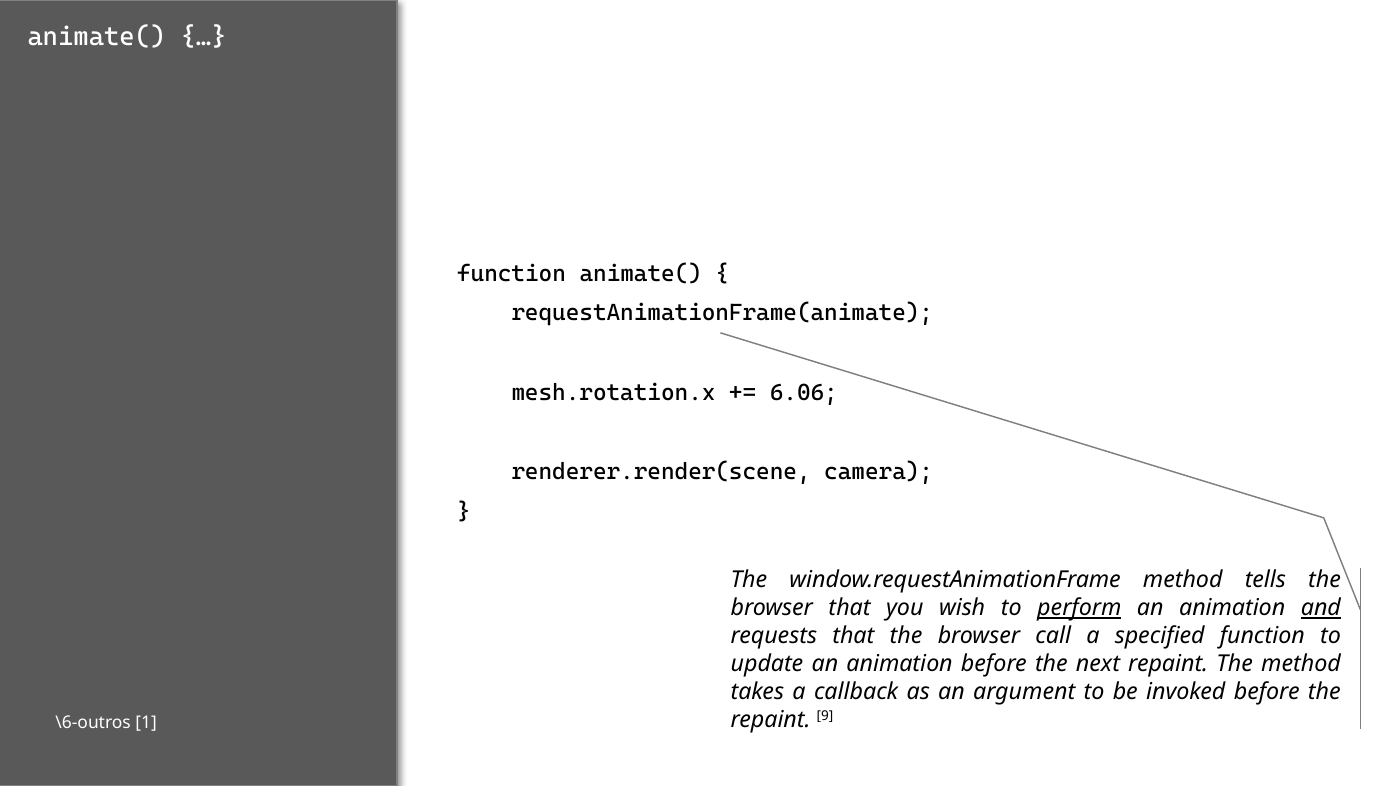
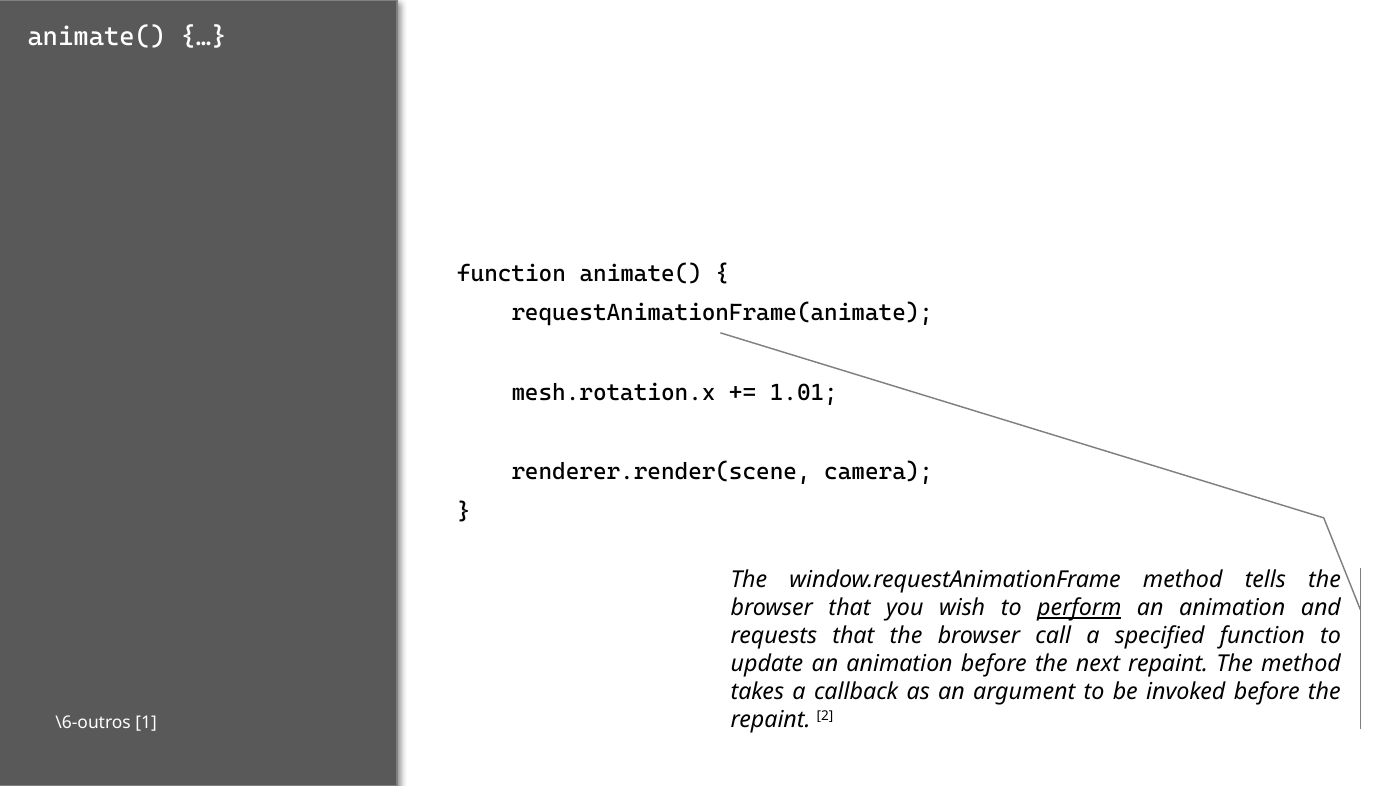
6.06: 6.06 -> 1.01 (804, 392)
and underline: present -> none (1321, 608)
9: 9 -> 2 (825, 716)
